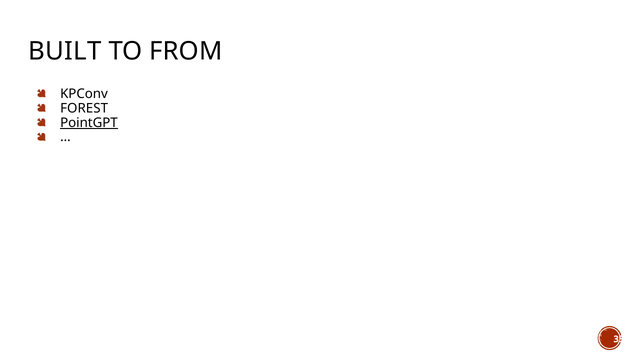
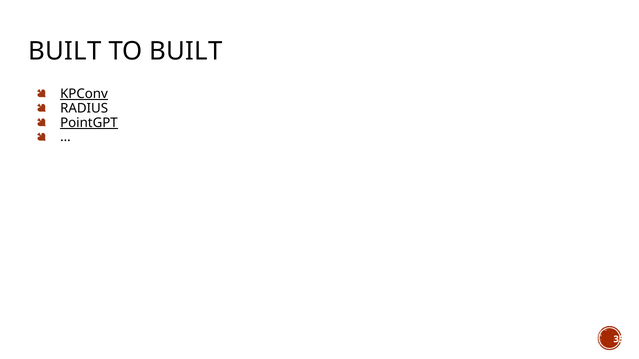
TO FROM: FROM -> BUILT (186, 51)
KPConv underline: none -> present (84, 94)
FOREST: FOREST -> RADIUS (84, 108)
